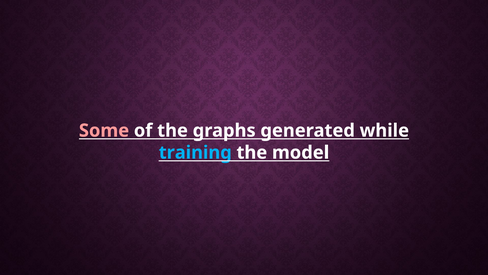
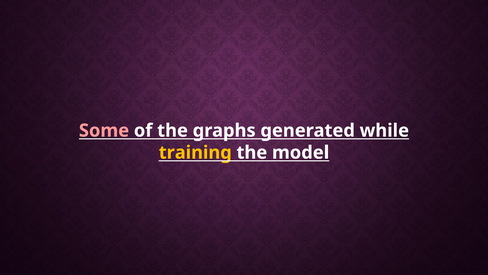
training colour: light blue -> yellow (195, 152)
